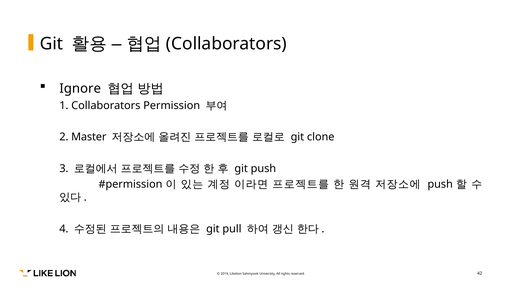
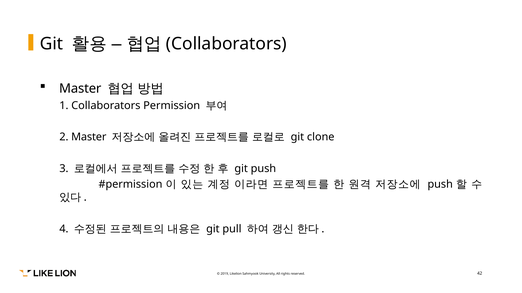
Ignore: Ignore -> Master (80, 89)
